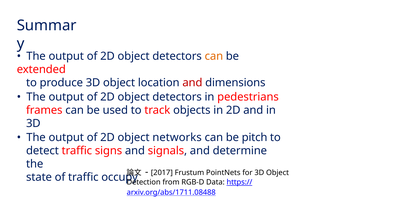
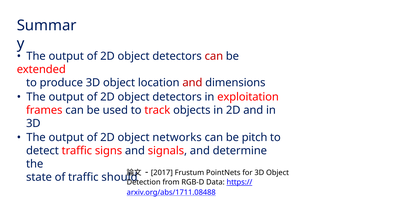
can colour: orange -> red (214, 56)
pedestrians: pedestrians -> exploitation (248, 97)
occupy: occupy -> should (119, 177)
